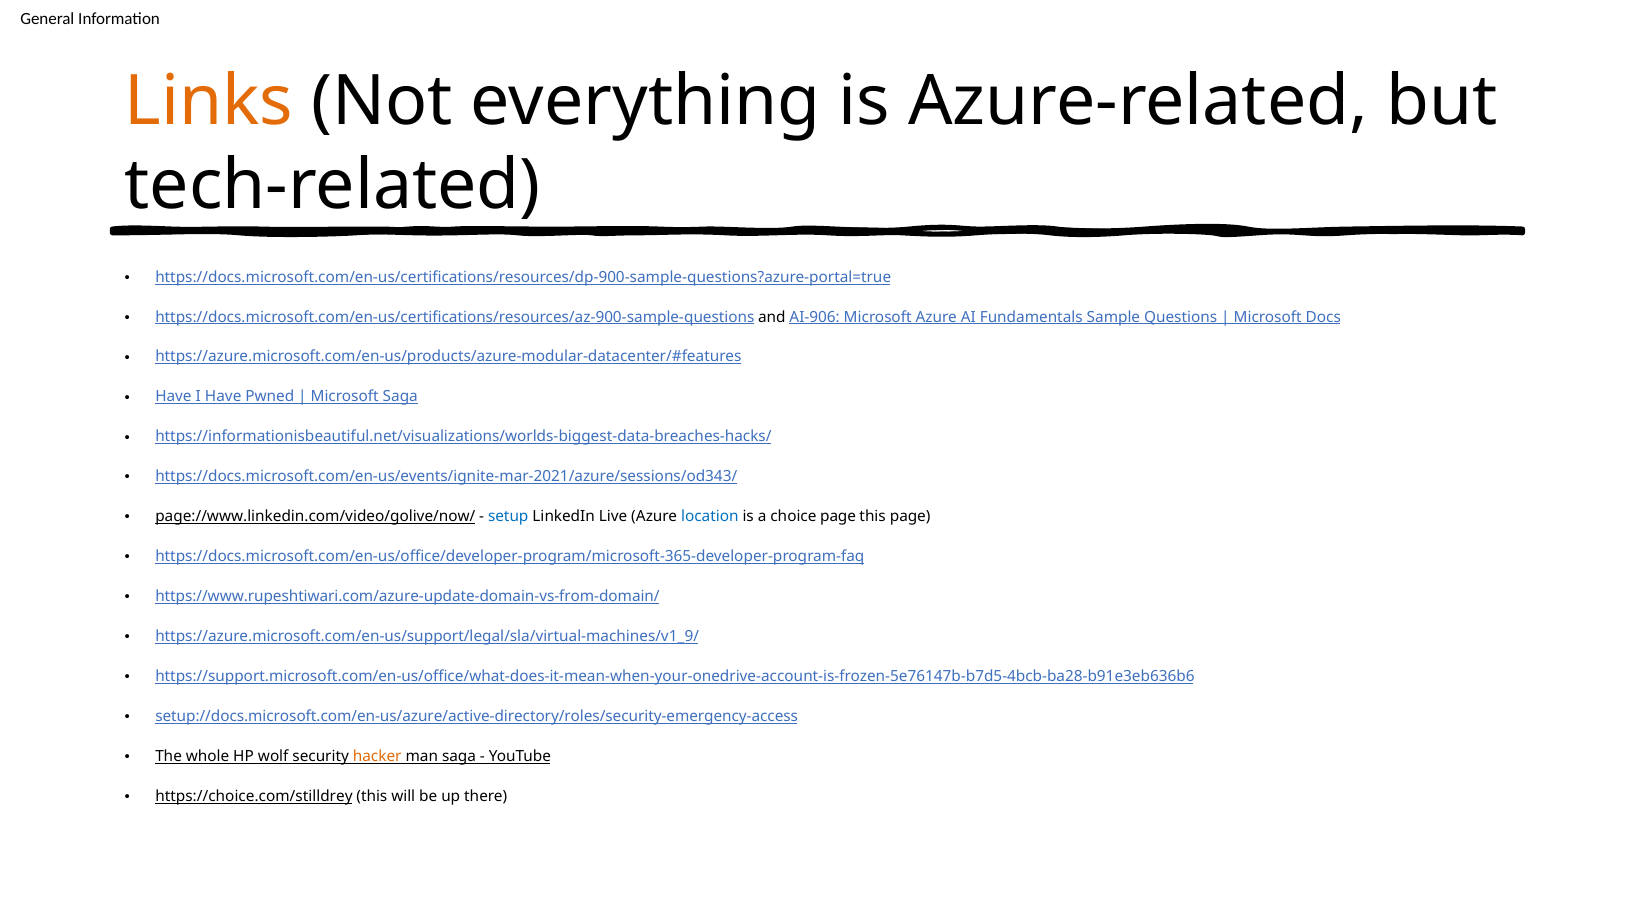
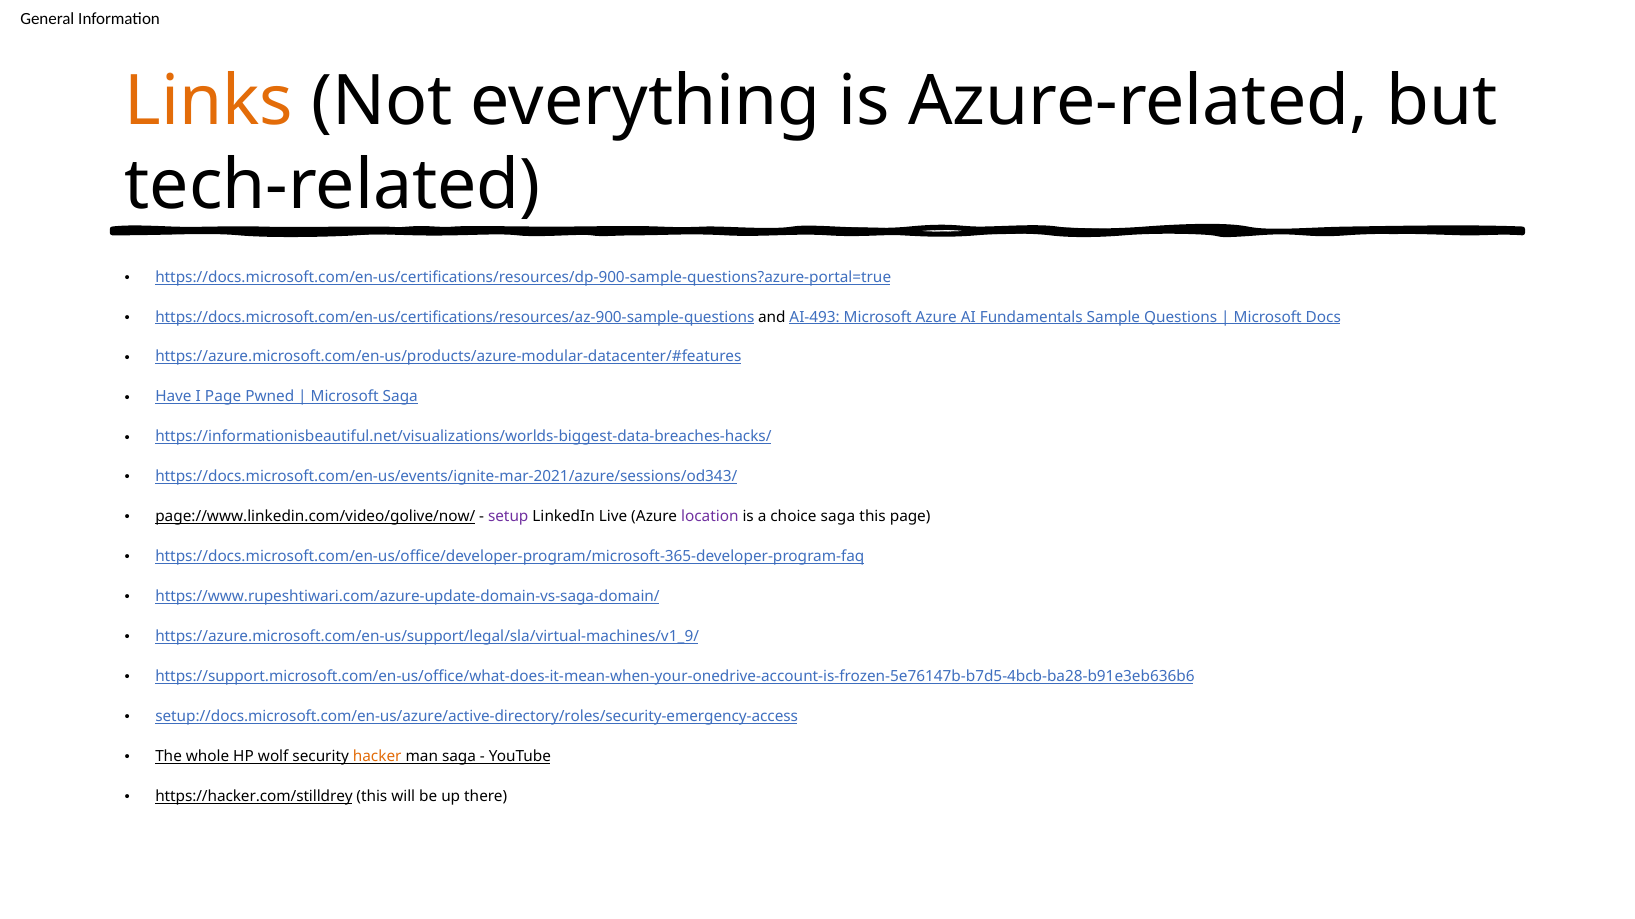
AI-906: AI-906 -> AI-493 (815, 317)
I Have: Have -> Page (223, 397)
setup colour: blue -> purple (508, 517)
location colour: blue -> purple (710, 517)
choice page: page -> saga (838, 517)
https://www.rupeshtiwari.com/azure-update-domain-vs-from-domain/: https://www.rupeshtiwari.com/azure-update-domain-vs-from-domain/ -> https://www.rupeshtiwari.com/azure-update-domain-vs-saga-domain/ (407, 597)
https://choice.com/stilldrey: https://choice.com/stilldrey -> https://hacker.com/stilldrey (254, 797)
